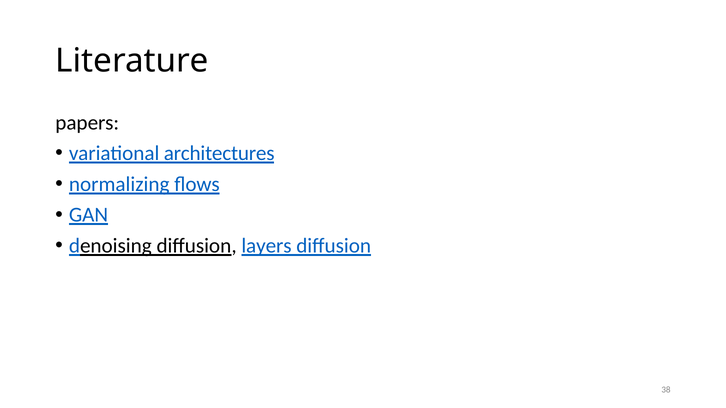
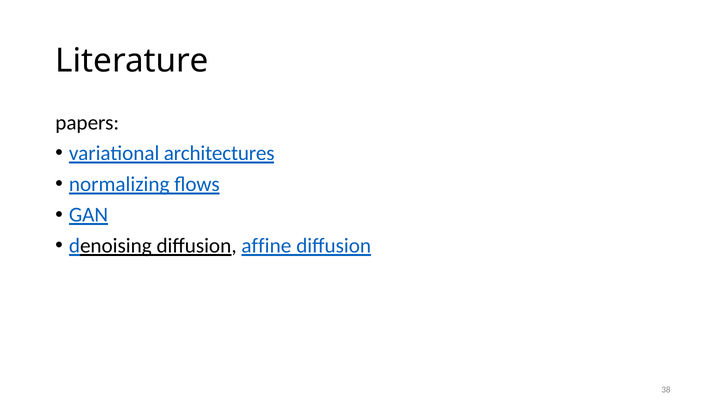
layers: layers -> affine (266, 246)
